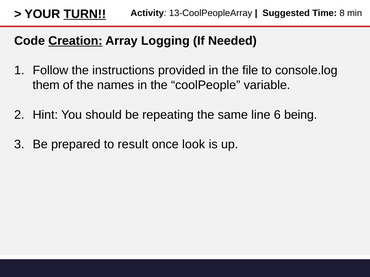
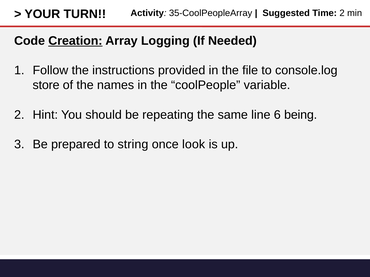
TURN underline: present -> none (85, 14)
13-CoolPeopleArray: 13-CoolPeopleArray -> 35-CoolPeopleArray (211, 13)
Time 8: 8 -> 2 (342, 13)
them: them -> store (46, 85)
result: result -> string (133, 145)
